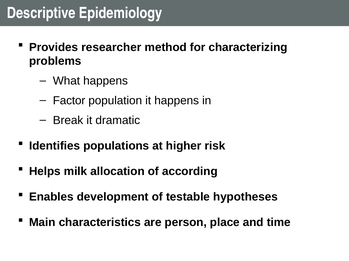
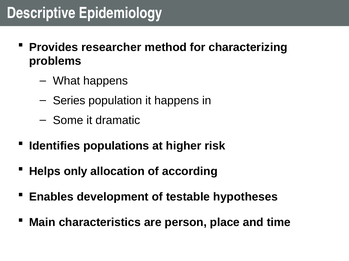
Factor: Factor -> Series (69, 101)
Break: Break -> Some (68, 121)
milk: milk -> only (76, 172)
